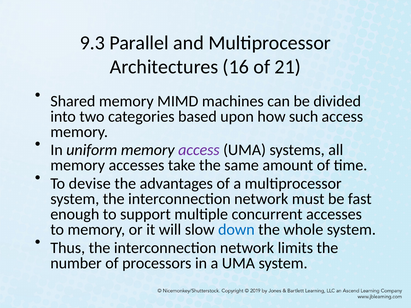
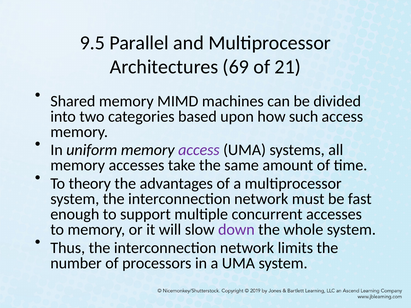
9.3: 9.3 -> 9.5 (92, 43)
16: 16 -> 69 (236, 67)
devise: devise -> theory (90, 184)
down colour: blue -> purple (236, 230)
